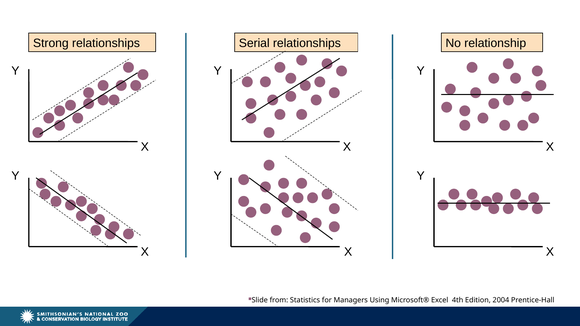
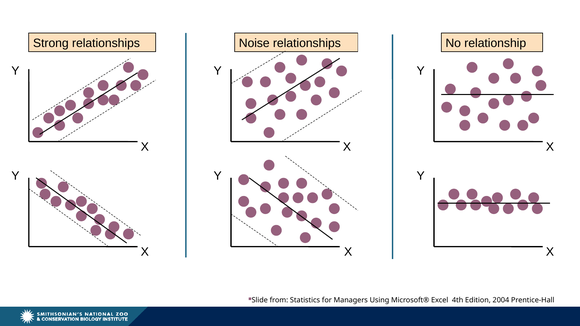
Serial: Serial -> Noise (254, 43)
